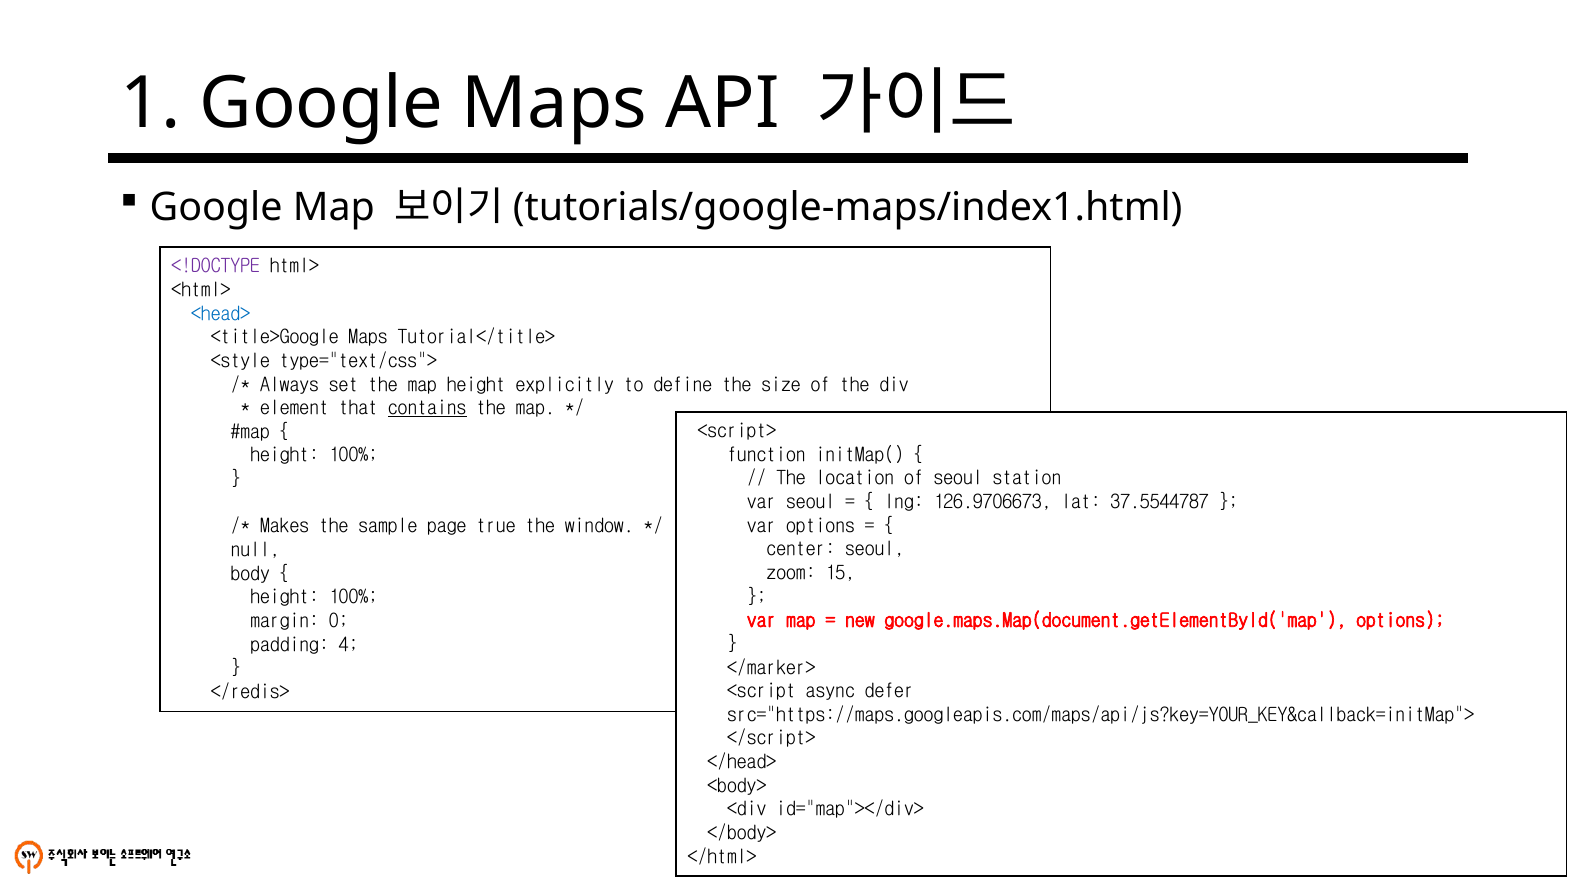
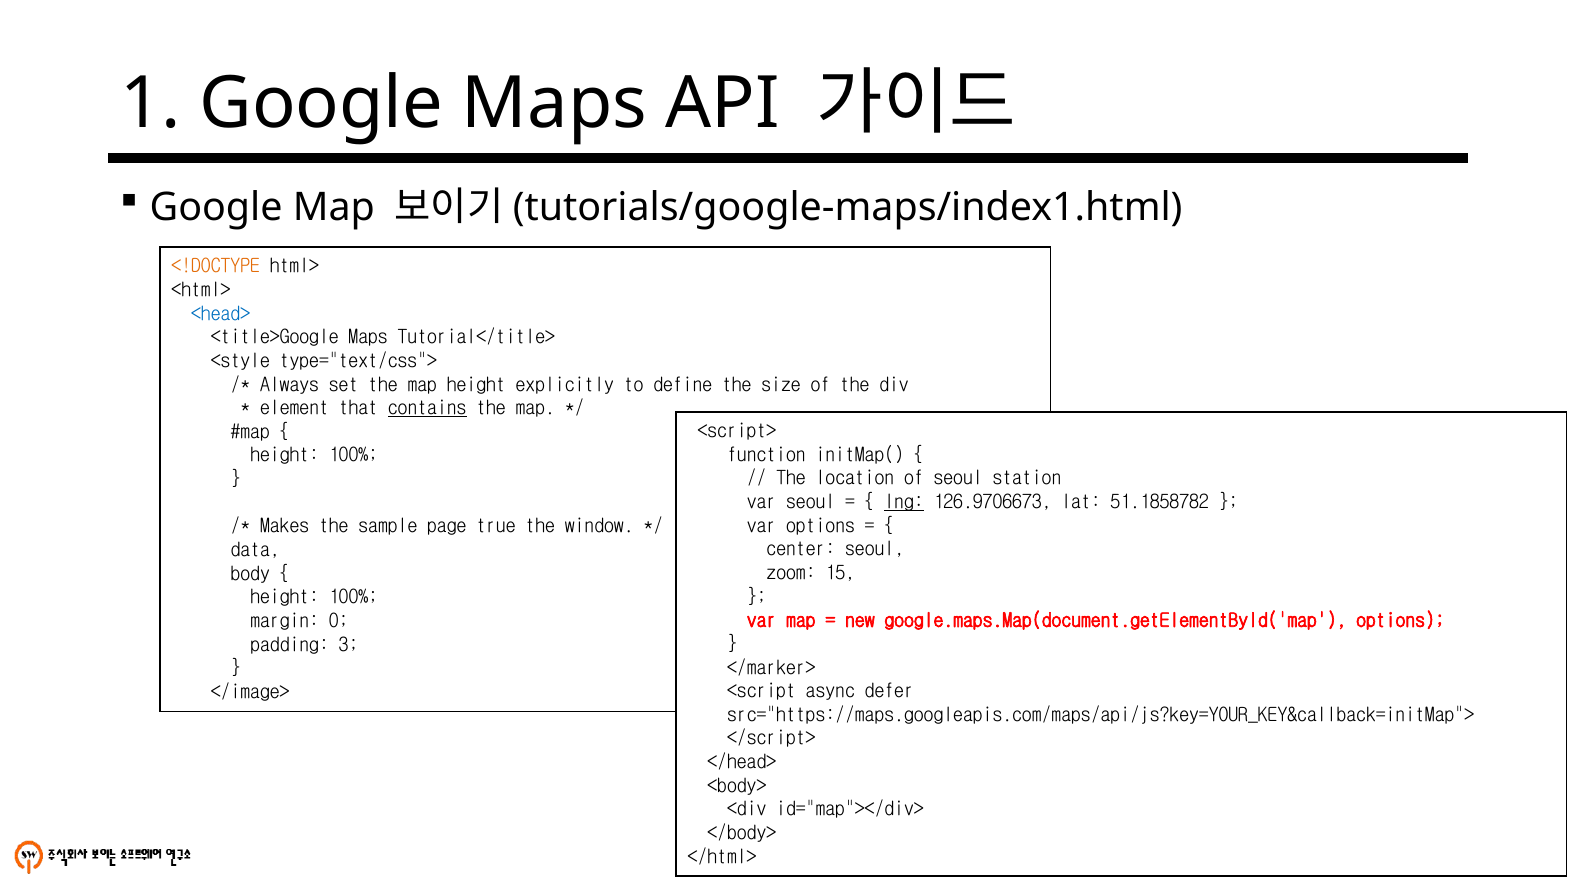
<!DOCTYPE colour: purple -> orange (216, 266)
lng underline: none -> present (904, 502)
37.5544787: 37.5544787 -> 51.1858782 (1160, 502)
null: null -> data (255, 550)
4: 4 -> 3 (349, 644)
</redis>: </redis> -> </image> (250, 692)
